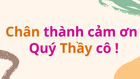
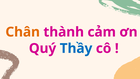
Thầy colour: orange -> blue (76, 48)
